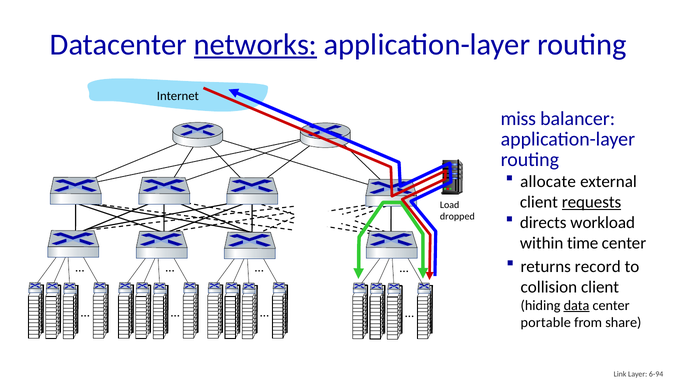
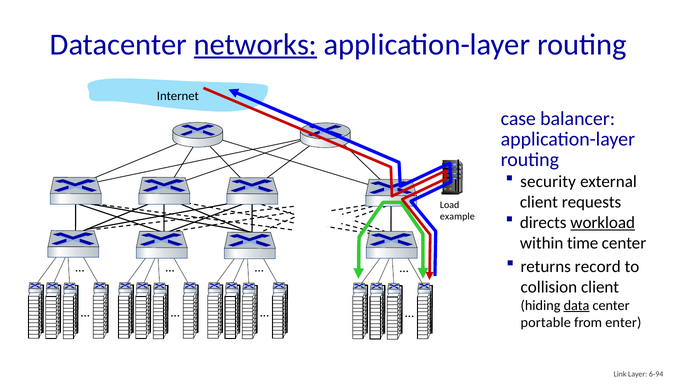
miss: miss -> case (518, 119)
allocate: allocate -> security (548, 181)
requests underline: present -> none (591, 202)
dropped: dropped -> example (457, 216)
workload underline: none -> present (603, 222)
share: share -> enter (623, 322)
